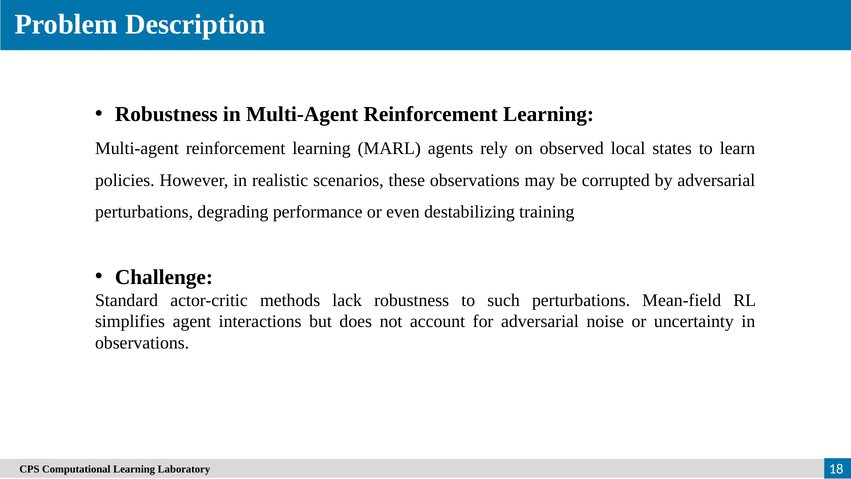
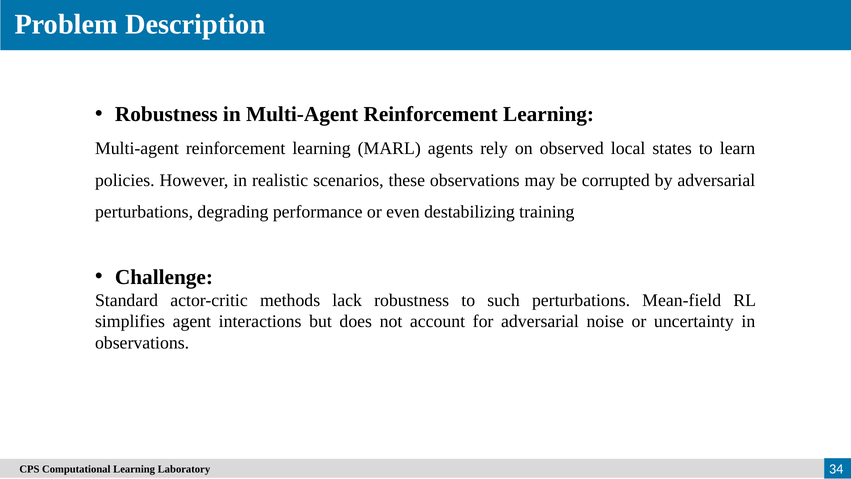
18: 18 -> 34 (836, 469)
